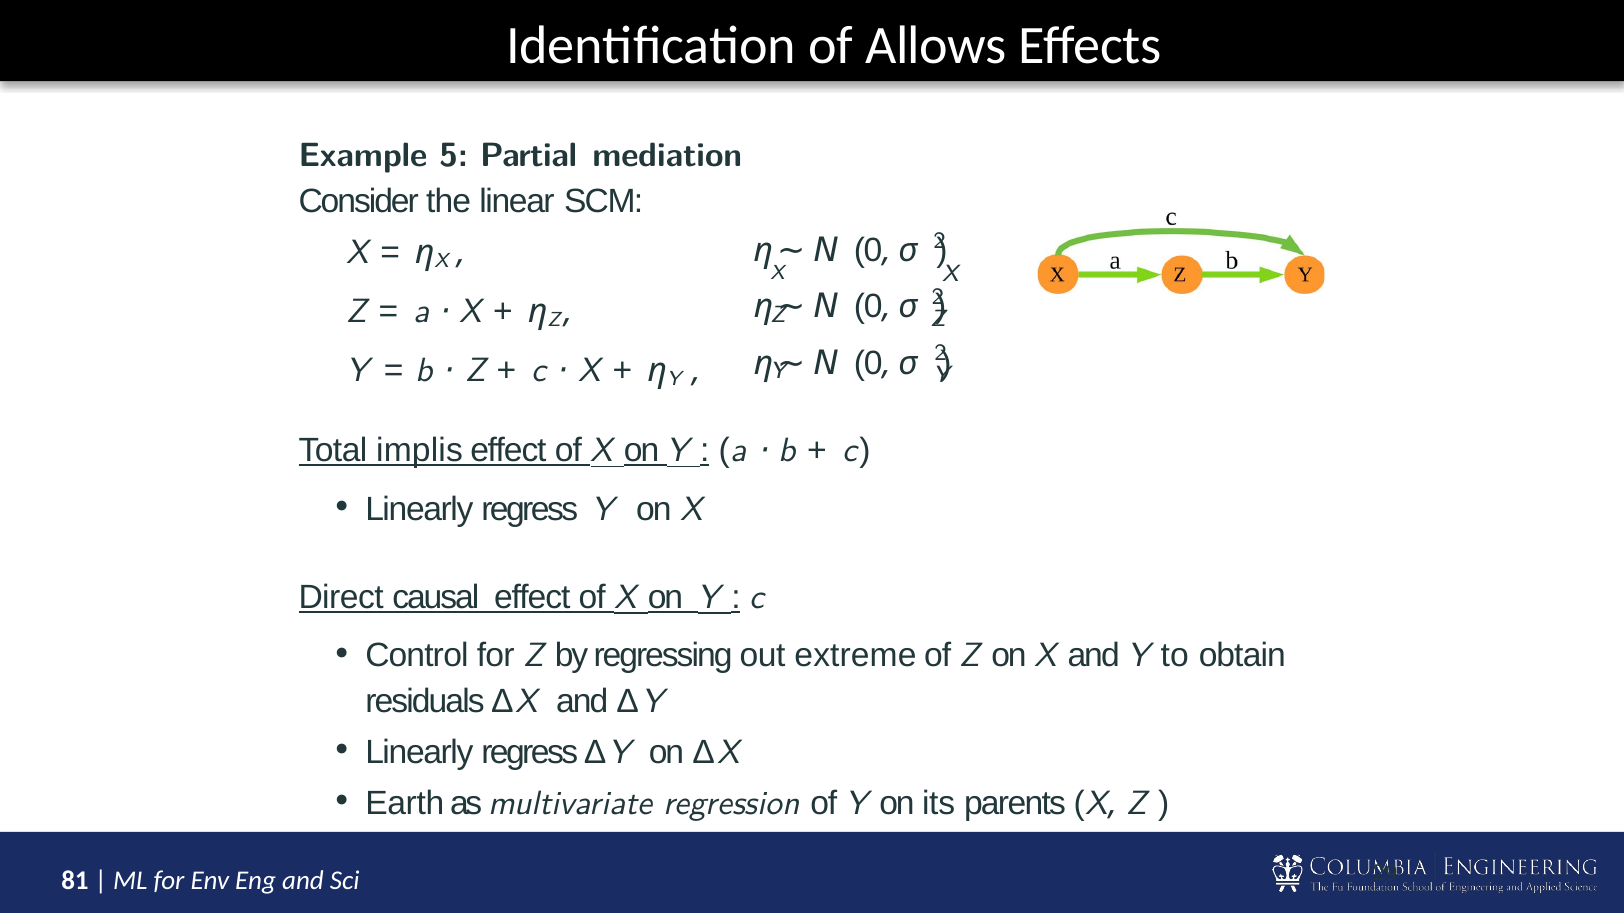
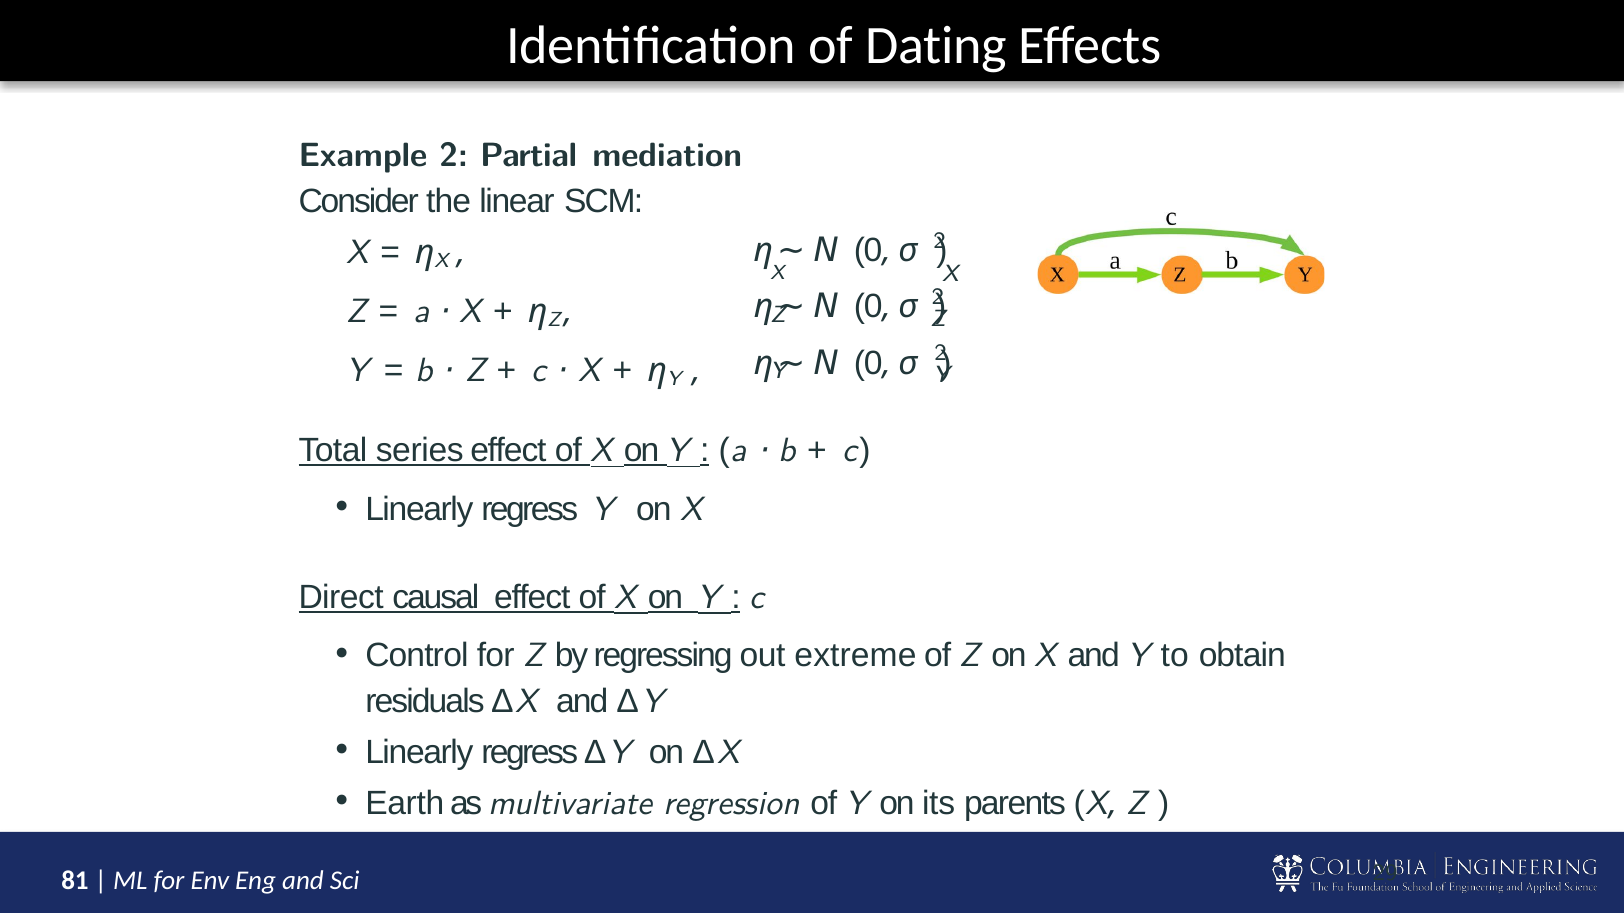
Allows: Allows -> Dating (936, 46)
Example 5: 5 -> 2 (454, 155)
implis: implis -> series (420, 451)
